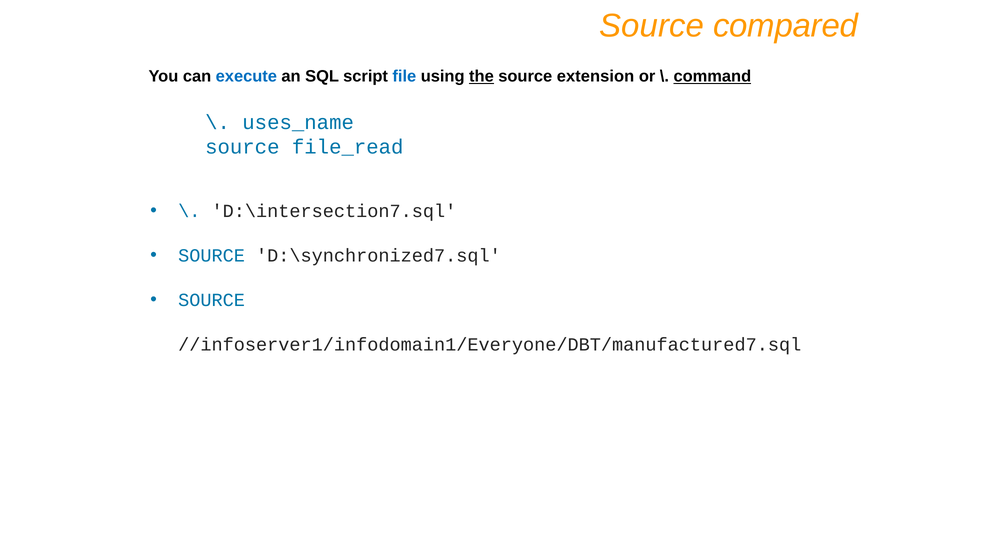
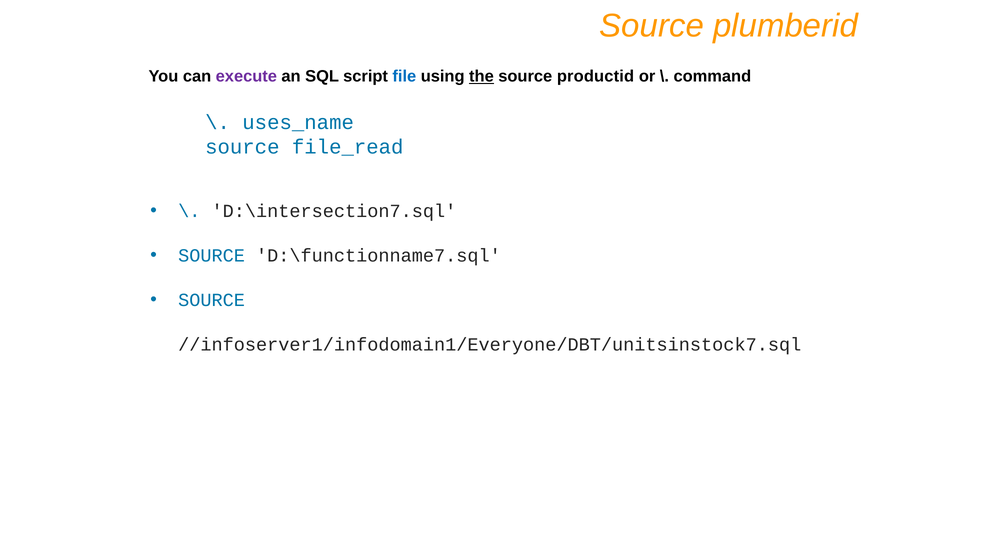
compared: compared -> plumberid (786, 26)
execute colour: blue -> purple (246, 77)
extension: extension -> productid (595, 77)
command underline: present -> none (712, 77)
D:\synchronized7.sql: D:\synchronized7.sql -> D:\functionname7.sql (378, 256)
//infoserver1/infodomain1/Everyone/DBT/manufactured7.sql: //infoserver1/infodomain1/Everyone/DBT/manufactured7.sql -> //infoserver1/infodomain1/Everyone/DBT/unitsinstock7.sql (490, 345)
